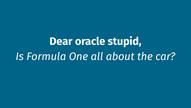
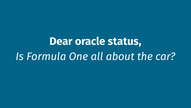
stupid: stupid -> status (125, 41)
